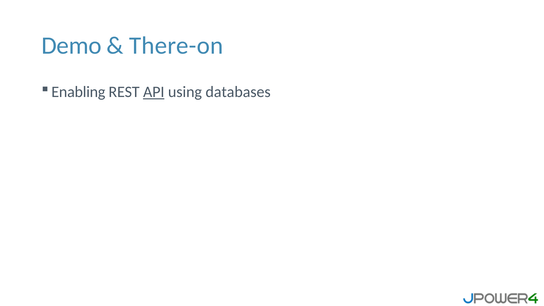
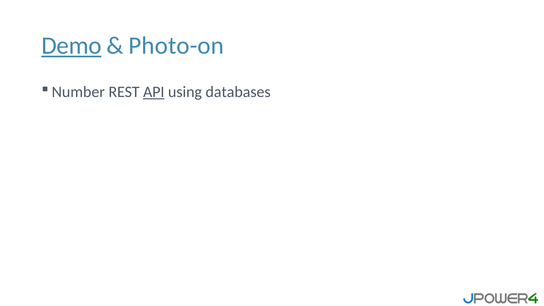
Demo underline: none -> present (72, 46)
There-on: There-on -> Photo-on (176, 46)
Enabling: Enabling -> Number (78, 92)
